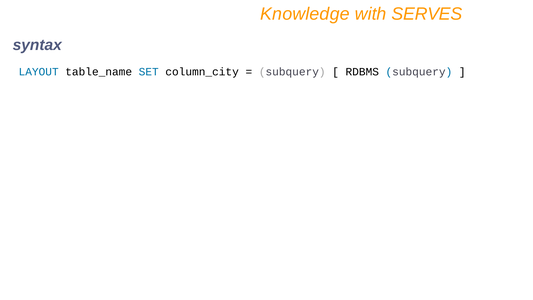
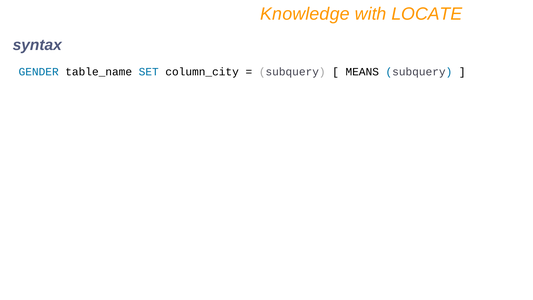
SERVES: SERVES -> LOCATE (427, 14)
LAYOUT: LAYOUT -> GENDER (39, 72)
RDBMS: RDBMS -> MEANS (362, 72)
